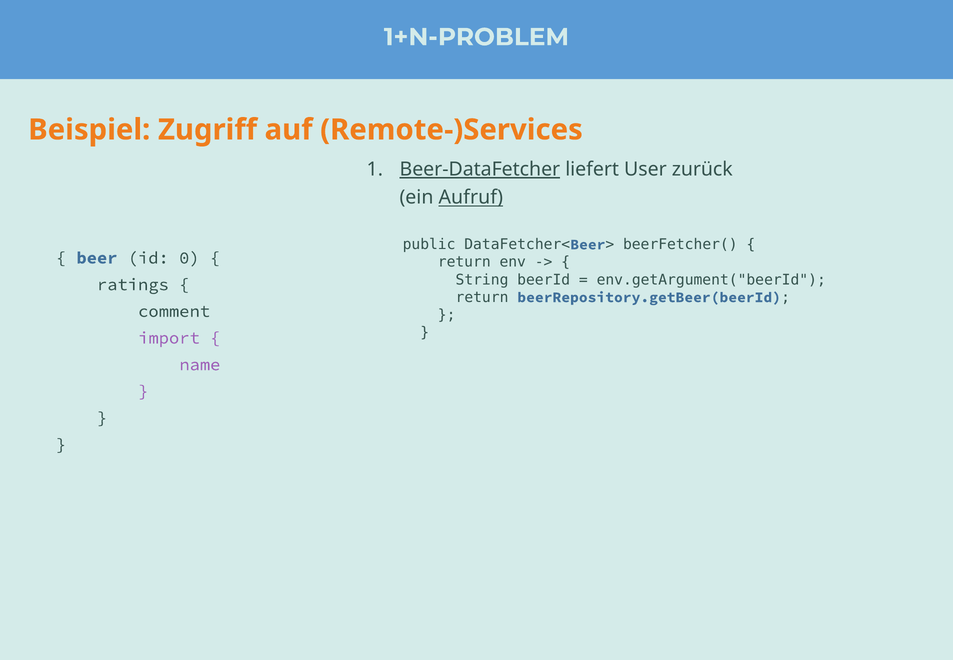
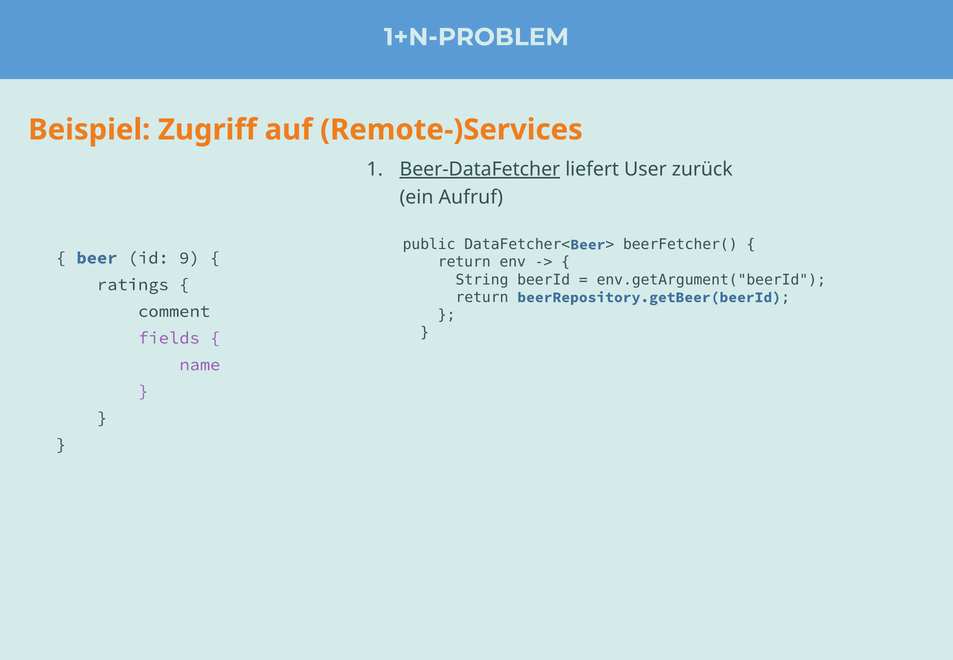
Aufruf underline: present -> none (471, 197)
0: 0 -> 9 (189, 258)
import: import -> fields (169, 338)
